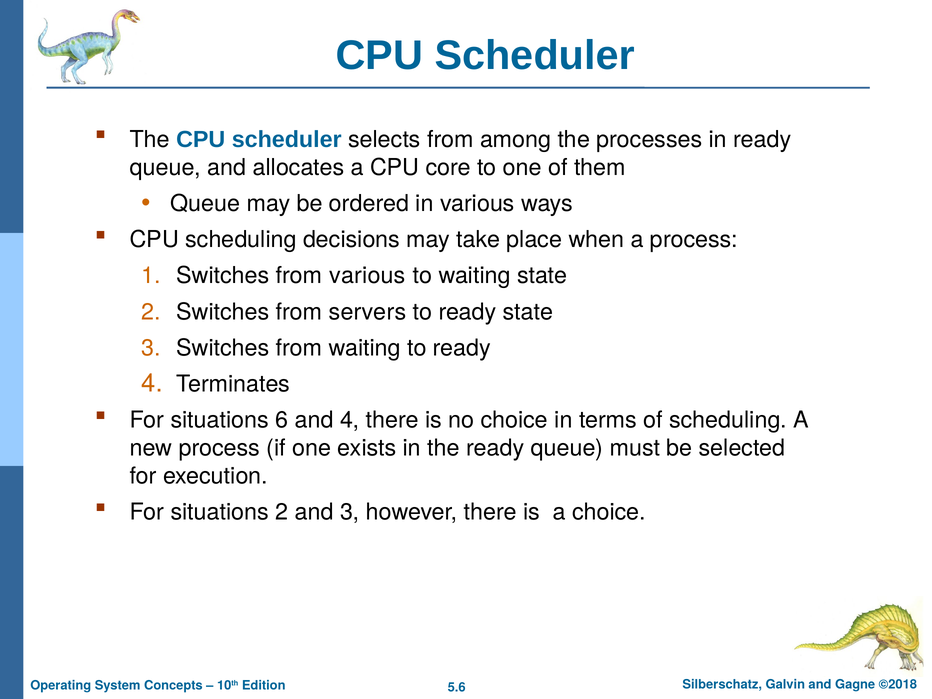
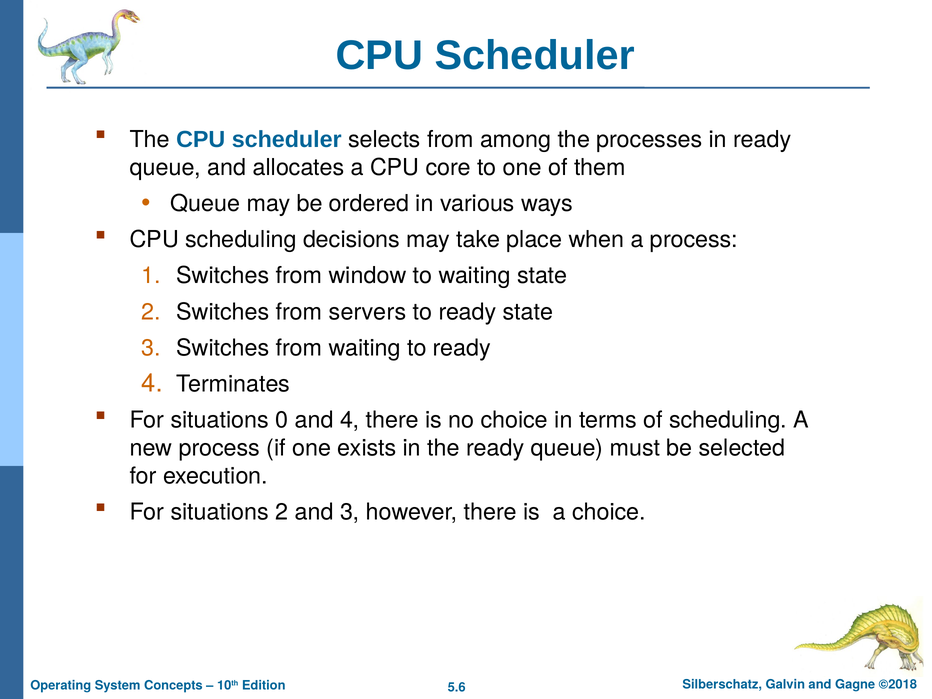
from various: various -> window (368, 276)
6: 6 -> 0 (282, 420)
